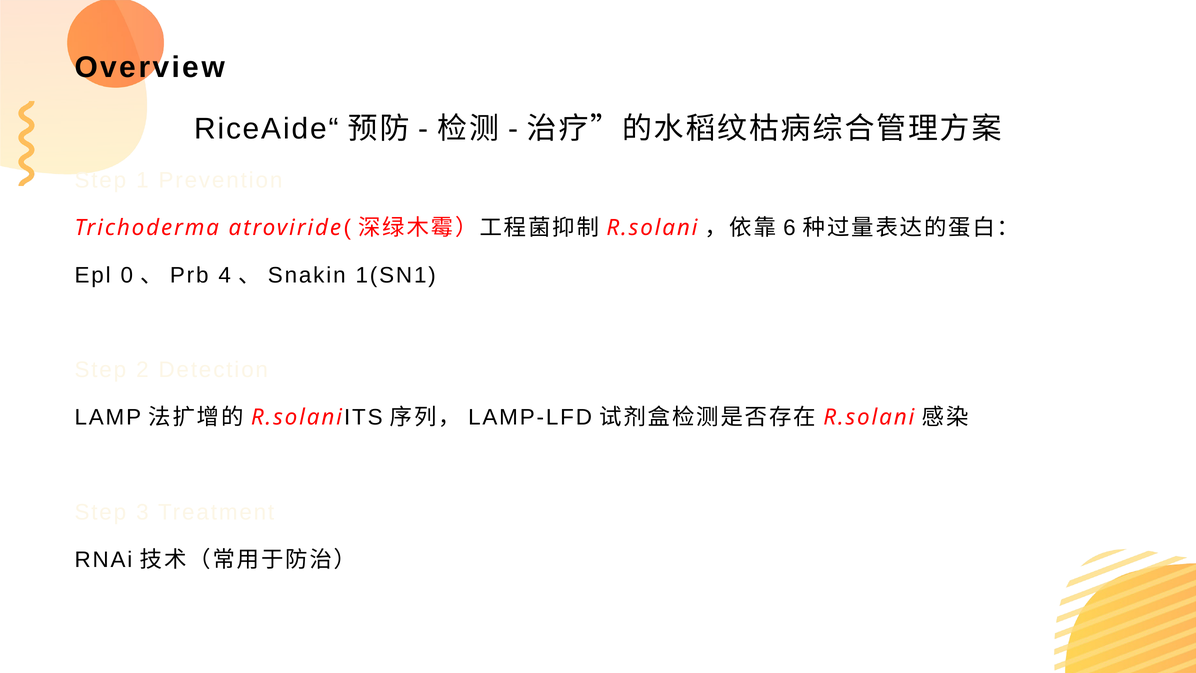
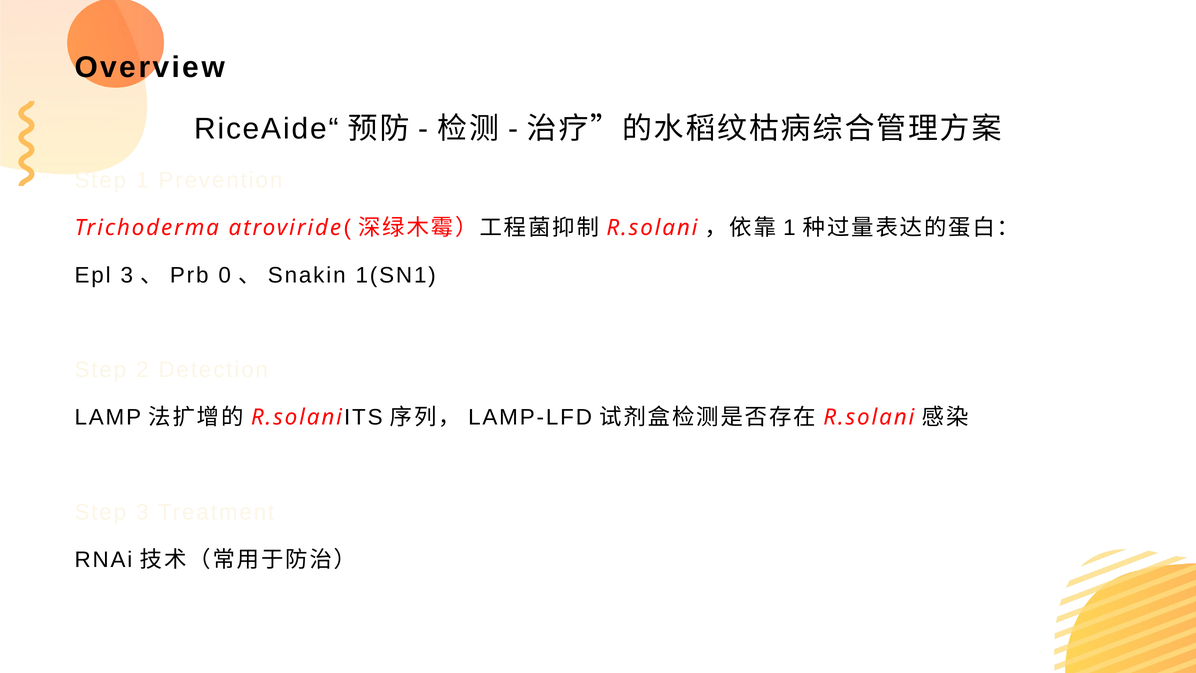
6: 6 -> 1 (789, 228)
Epl 0: 0 -> 3 (127, 275)
4: 4 -> 0 (225, 275)
